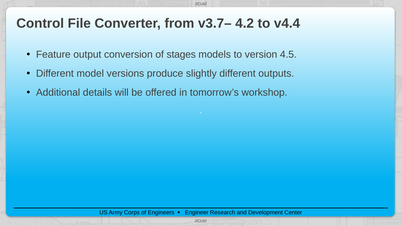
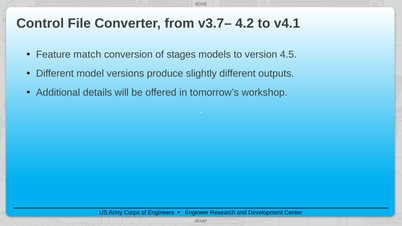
v4.4: v4.4 -> v4.1 (287, 23)
output: output -> match (87, 55)
